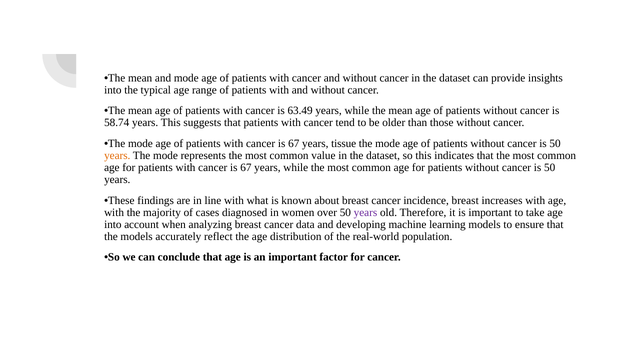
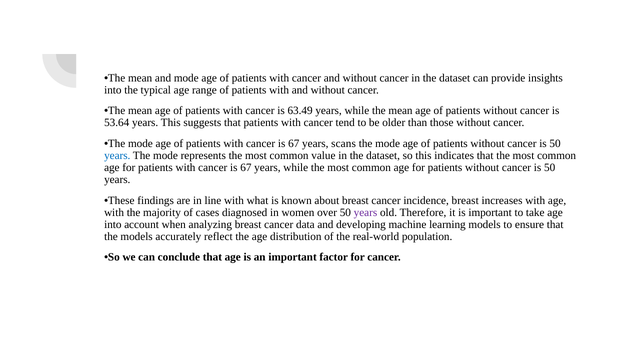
58.74: 58.74 -> 53.64 (117, 123)
tissue: tissue -> scans (344, 144)
years colour: orange -> blue (117, 156)
